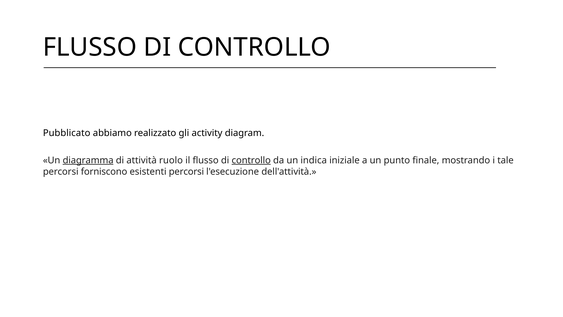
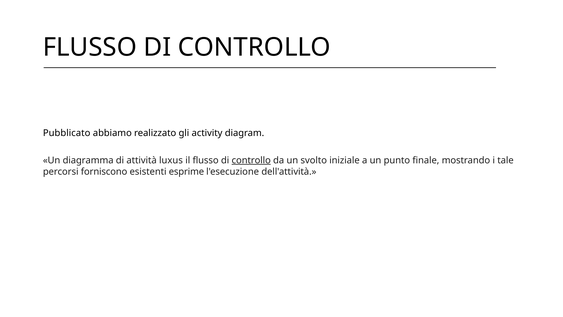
diagramma underline: present -> none (88, 160)
ruolo: ruolo -> luxus (171, 160)
indica: indica -> svolto (314, 160)
esistenti percorsi: percorsi -> esprime (186, 171)
